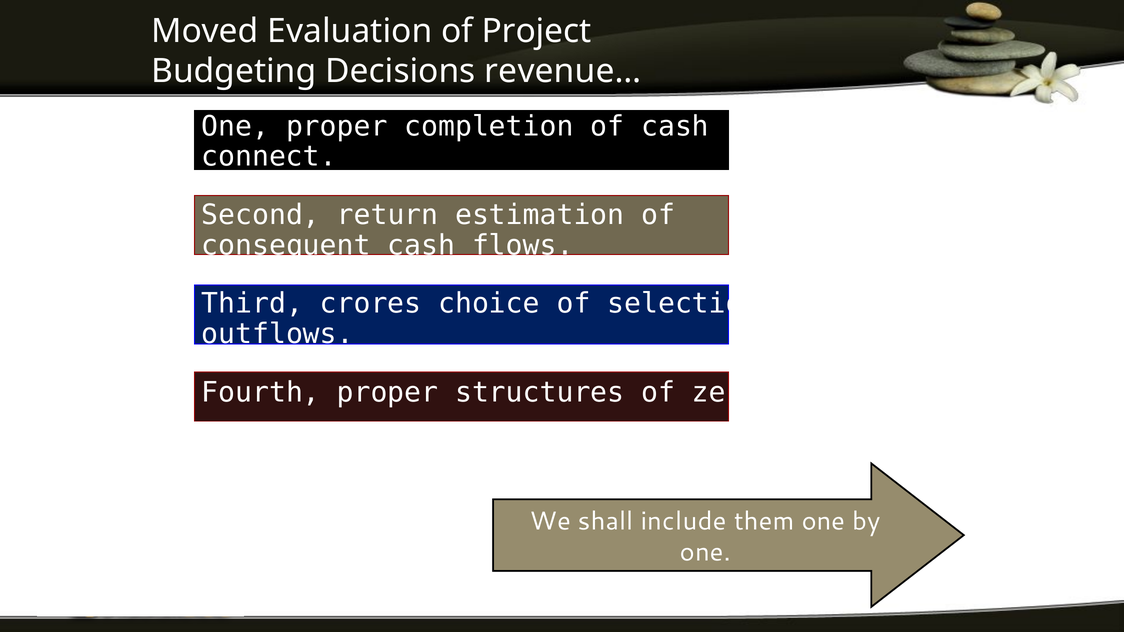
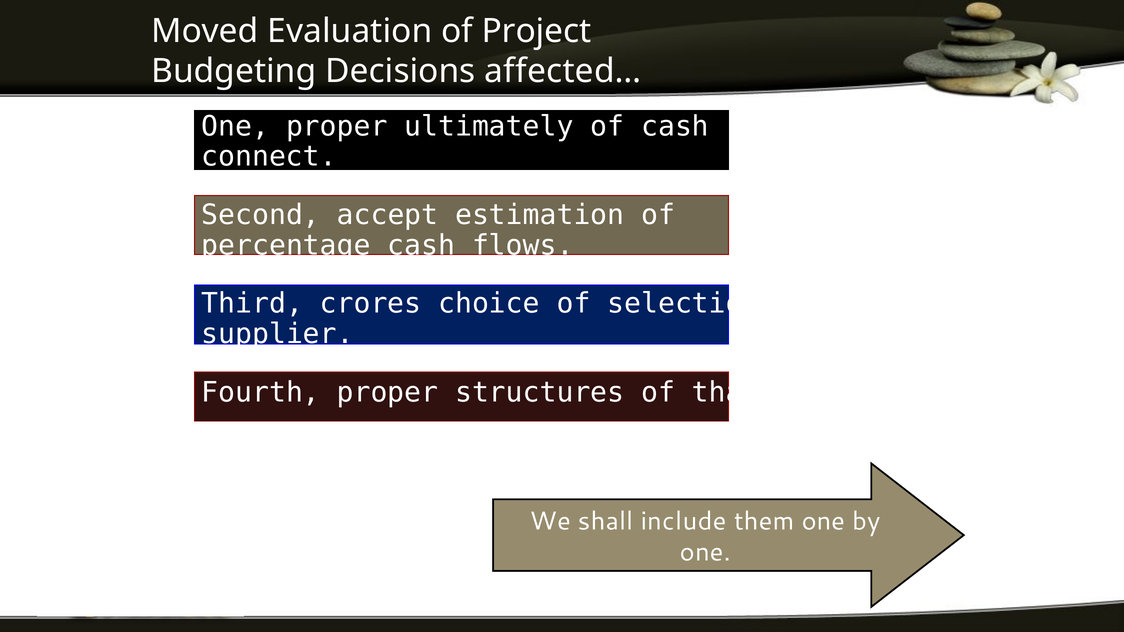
revenue…: revenue… -> affected… (563, 71)
completion: completion -> ultimately (489, 126)
return: return -> accept (388, 215)
consequent: consequent -> percentage (286, 245)
outflows: outflows -> supplier (278, 334)
zero: zero -> that (734, 393)
